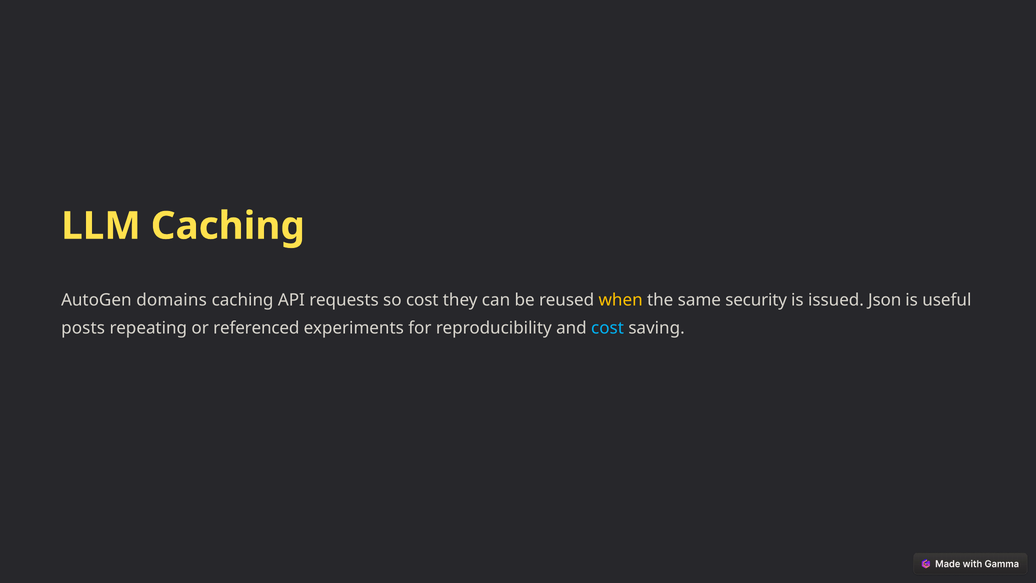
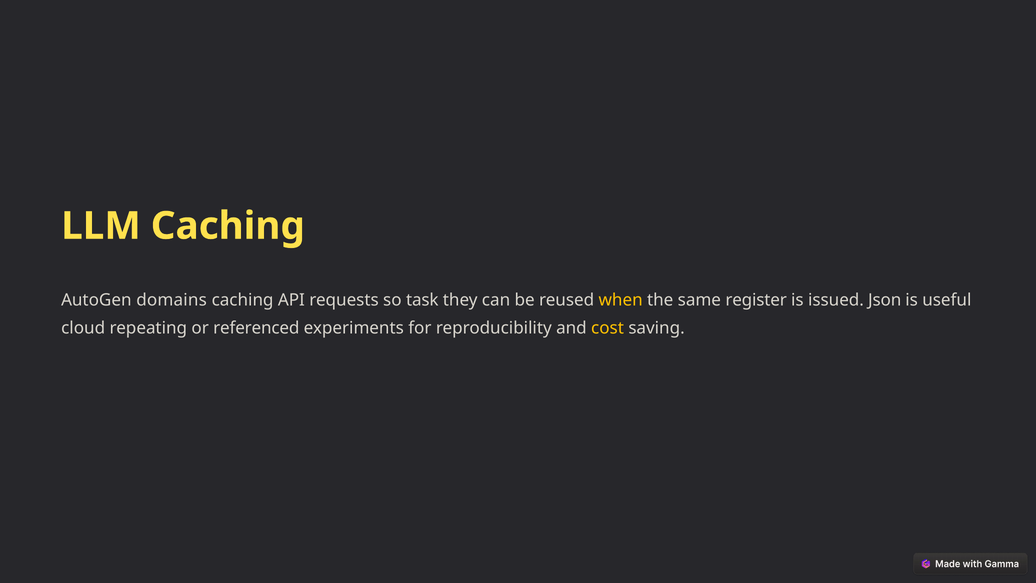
so cost: cost -> task (422, 300)
security: security -> register (756, 300)
posts: posts -> cloud (83, 328)
cost colour: light blue -> yellow (608, 328)
